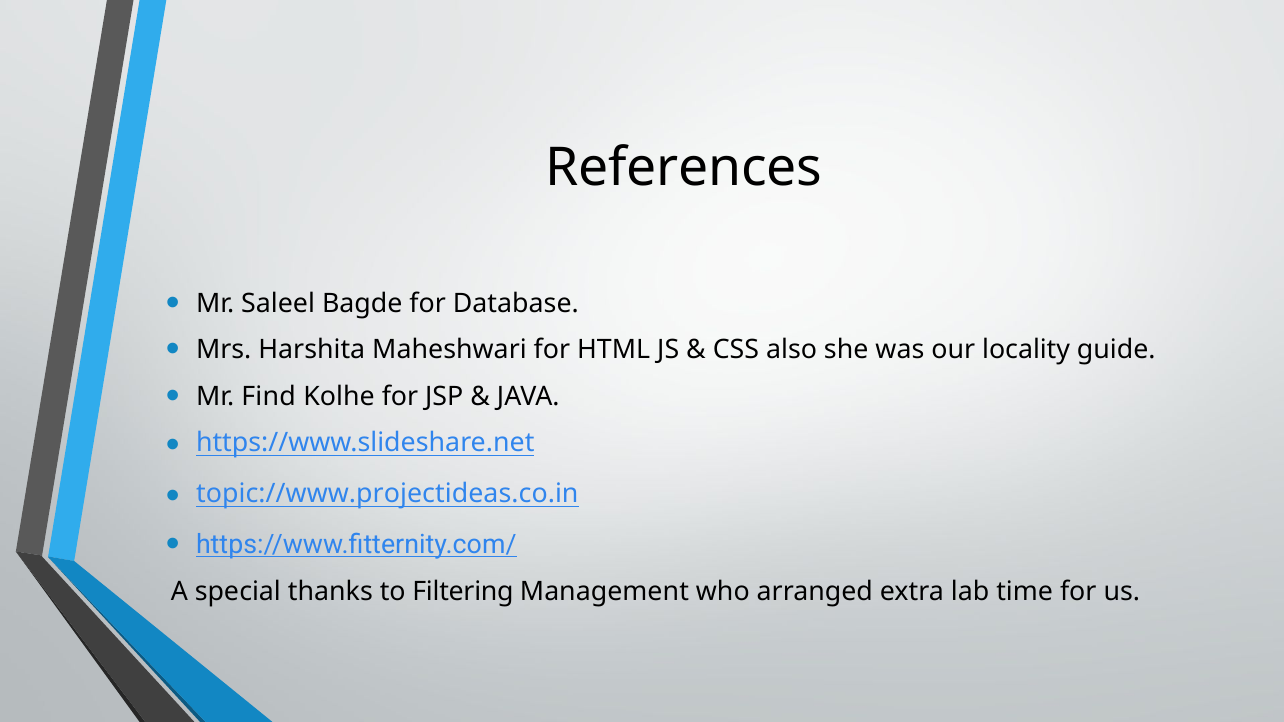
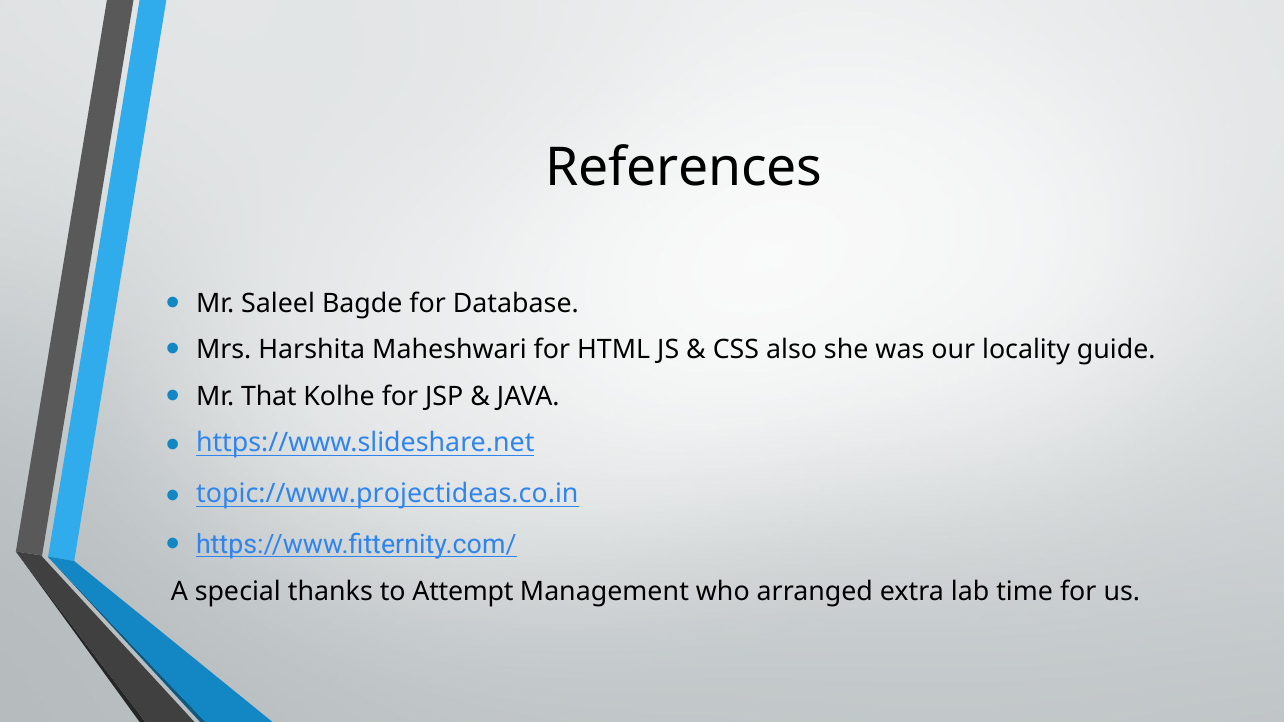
Find: Find -> That (269, 397)
Filtering: Filtering -> Attempt (463, 592)
